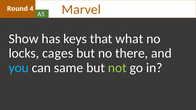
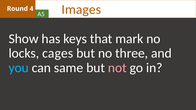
Marvel: Marvel -> Images (81, 10)
what: what -> mark (129, 39)
there: there -> three (132, 53)
not colour: light green -> pink (117, 68)
